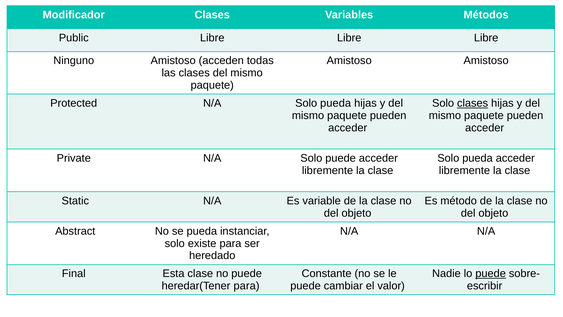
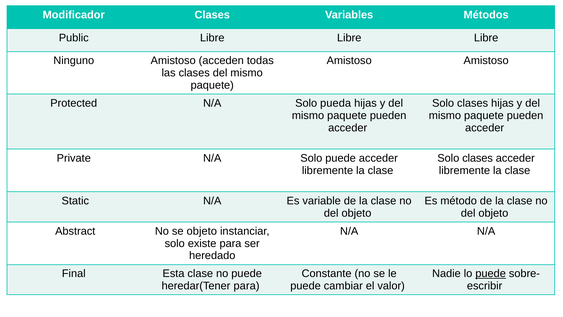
clases underline: present -> none (473, 103)
pueda: pueda -> clases (478, 158)
se pueda: pueda -> objeto (202, 231)
